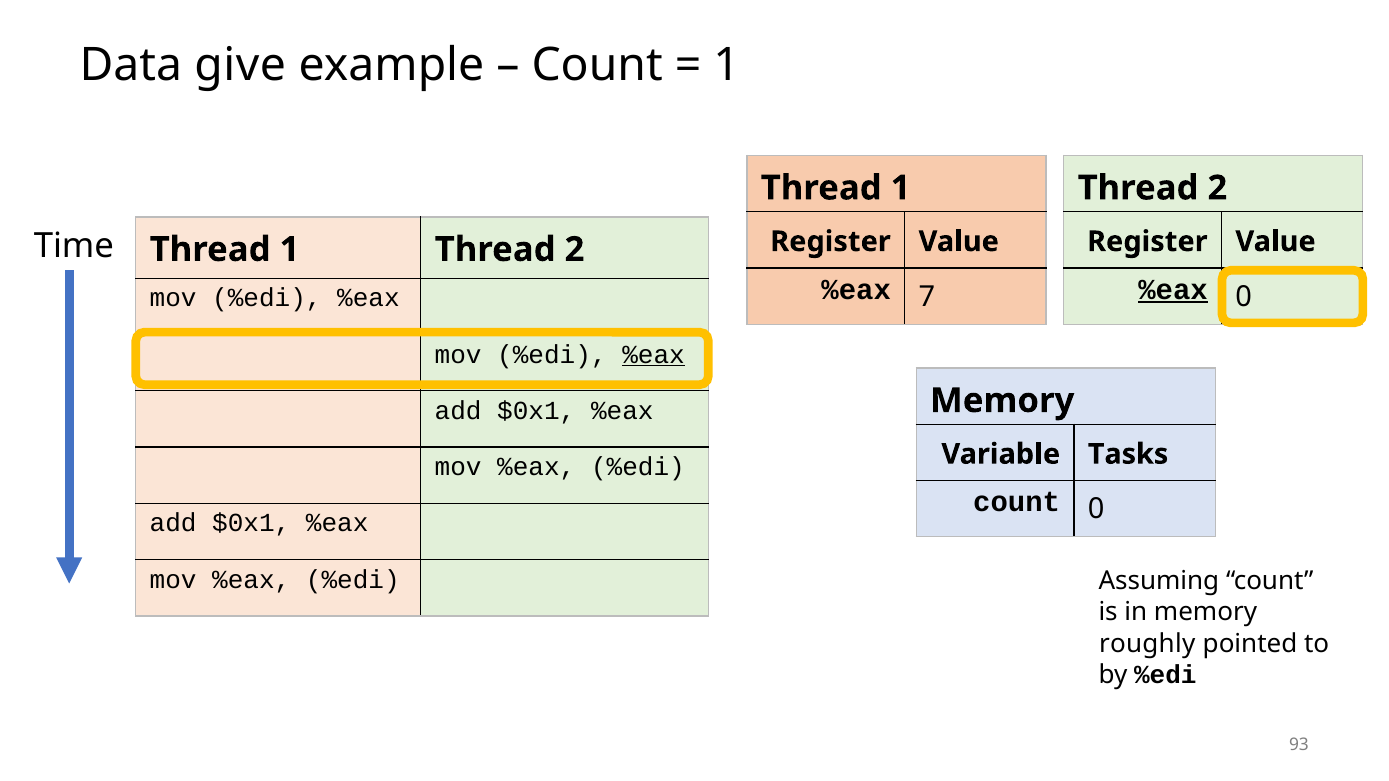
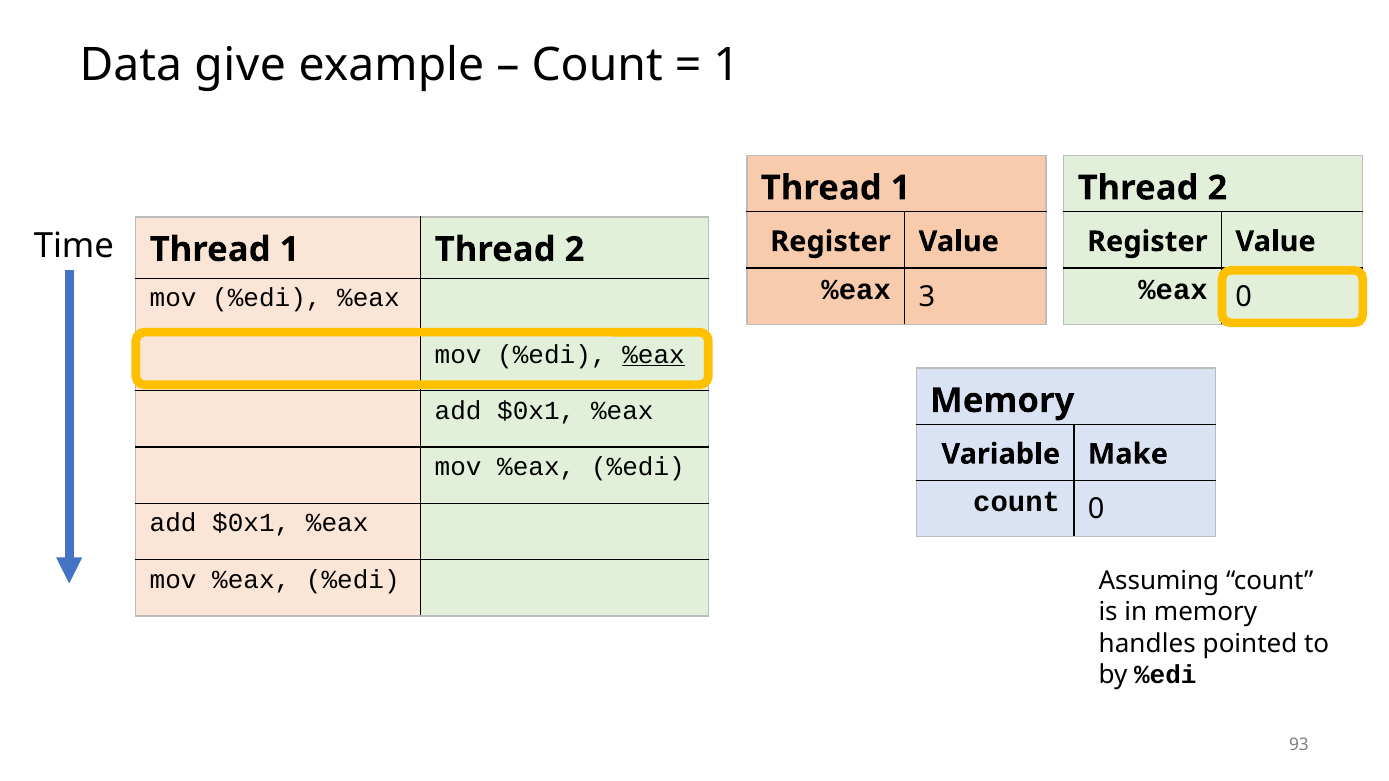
7: 7 -> 3 (927, 297)
%eax underline: present -> none (1173, 290)
Tasks: Tasks -> Make (1128, 454)
roughly: roughly -> handles (1147, 644)
